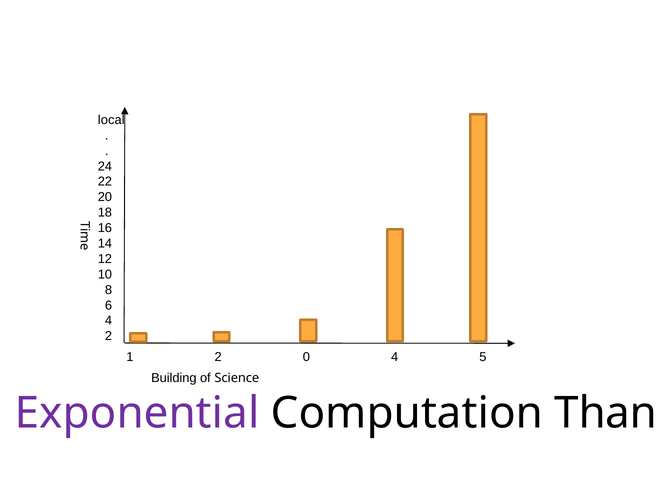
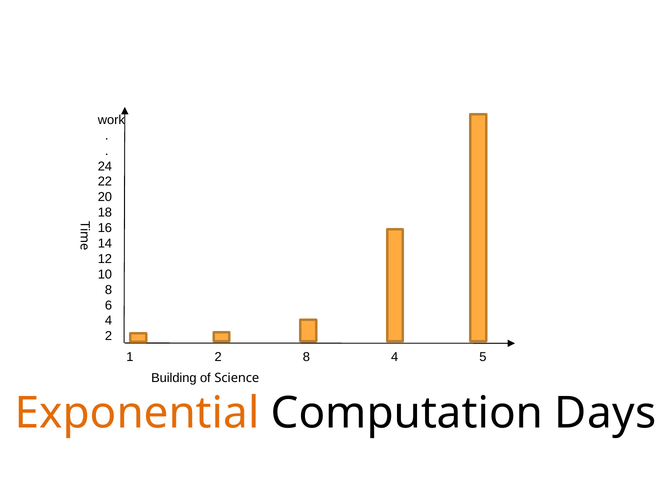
local: local -> work (111, 120)
2 0: 0 -> 8 (306, 357)
Exponential colour: purple -> orange (137, 413)
Than: Than -> Days (605, 413)
